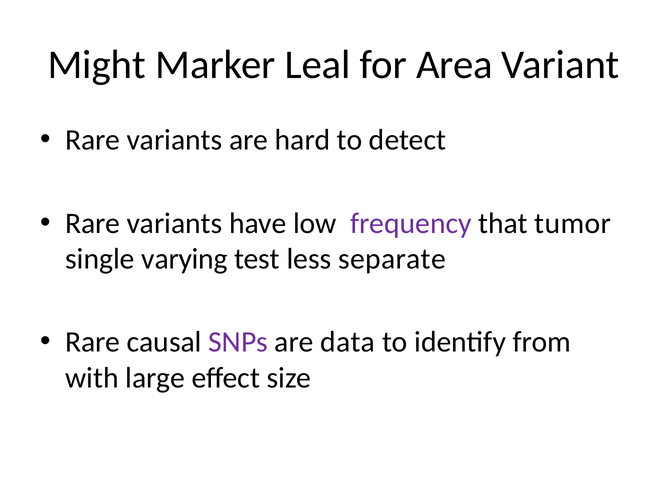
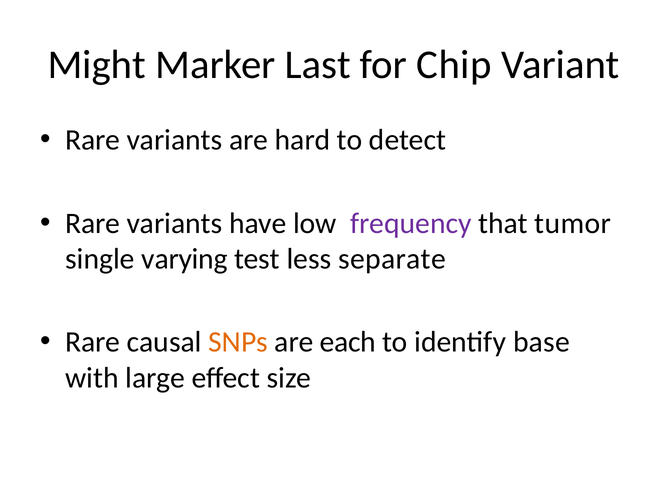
Leal: Leal -> Last (318, 65)
Area: Area -> Chip (454, 65)
SNPs colour: purple -> orange (238, 342)
data: data -> each (348, 342)
from: from -> base (542, 342)
